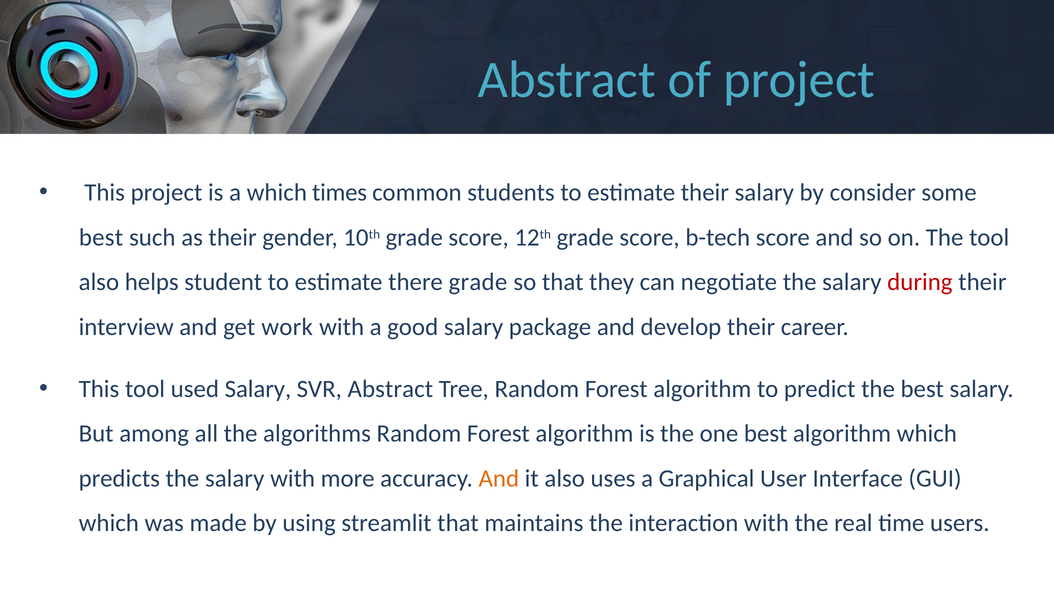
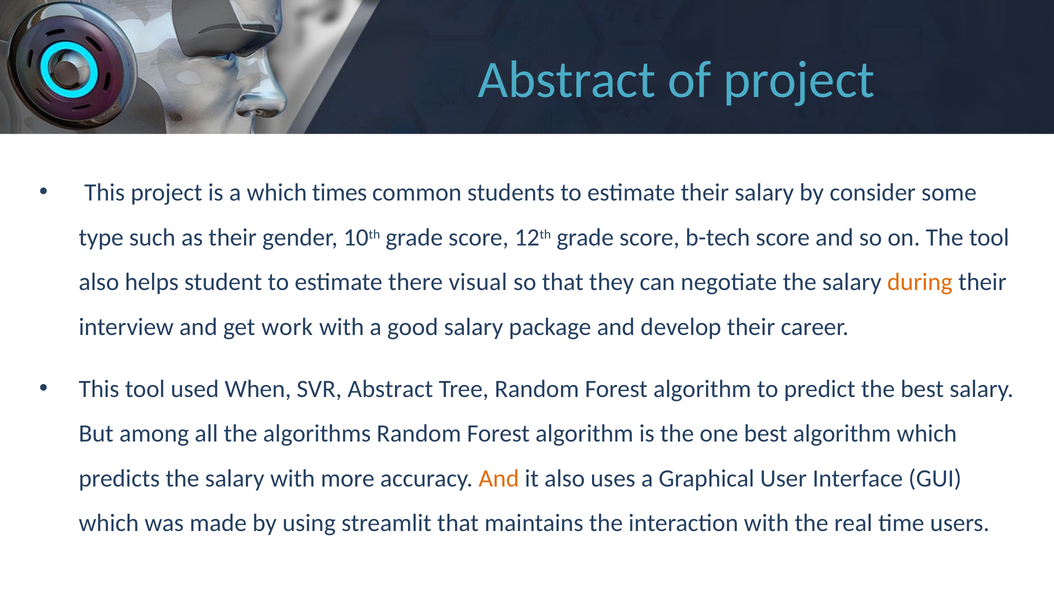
best: best -> type (101, 237)
there grade: grade -> visual (478, 282)
during colour: red -> orange (920, 282)
used Salary: Salary -> When (258, 389)
